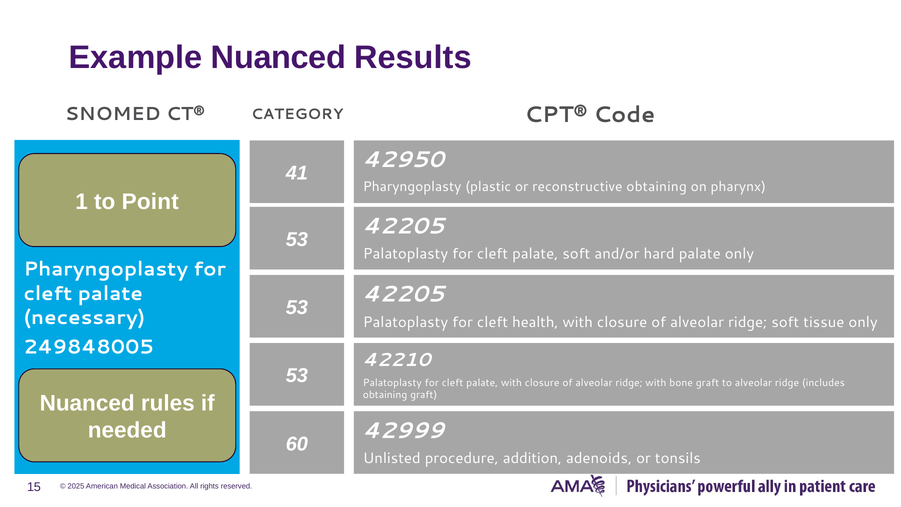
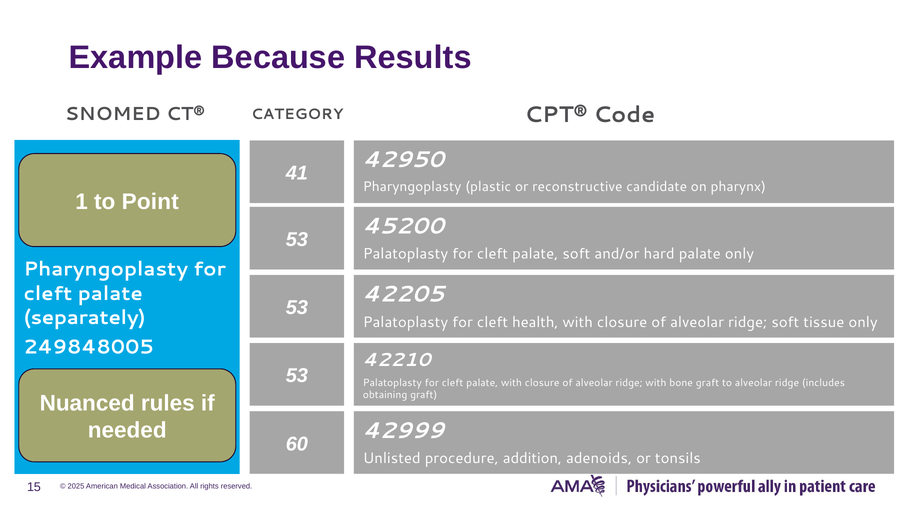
Example Nuanced: Nuanced -> Because (278, 58)
reconstructive obtaining: obtaining -> candidate (657, 187)
42205: 42205 -> 45200 (403, 226)
necessary: necessary -> separately (85, 317)
